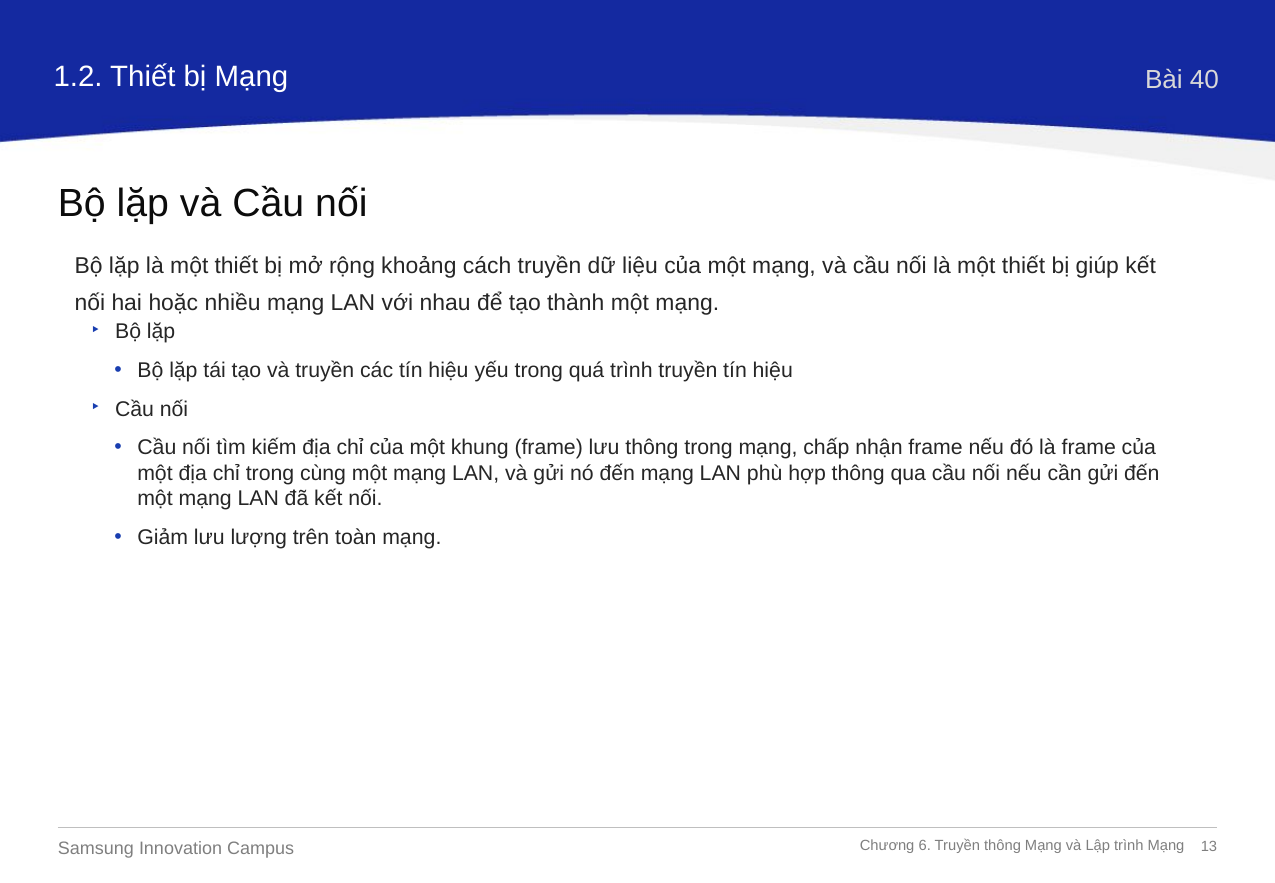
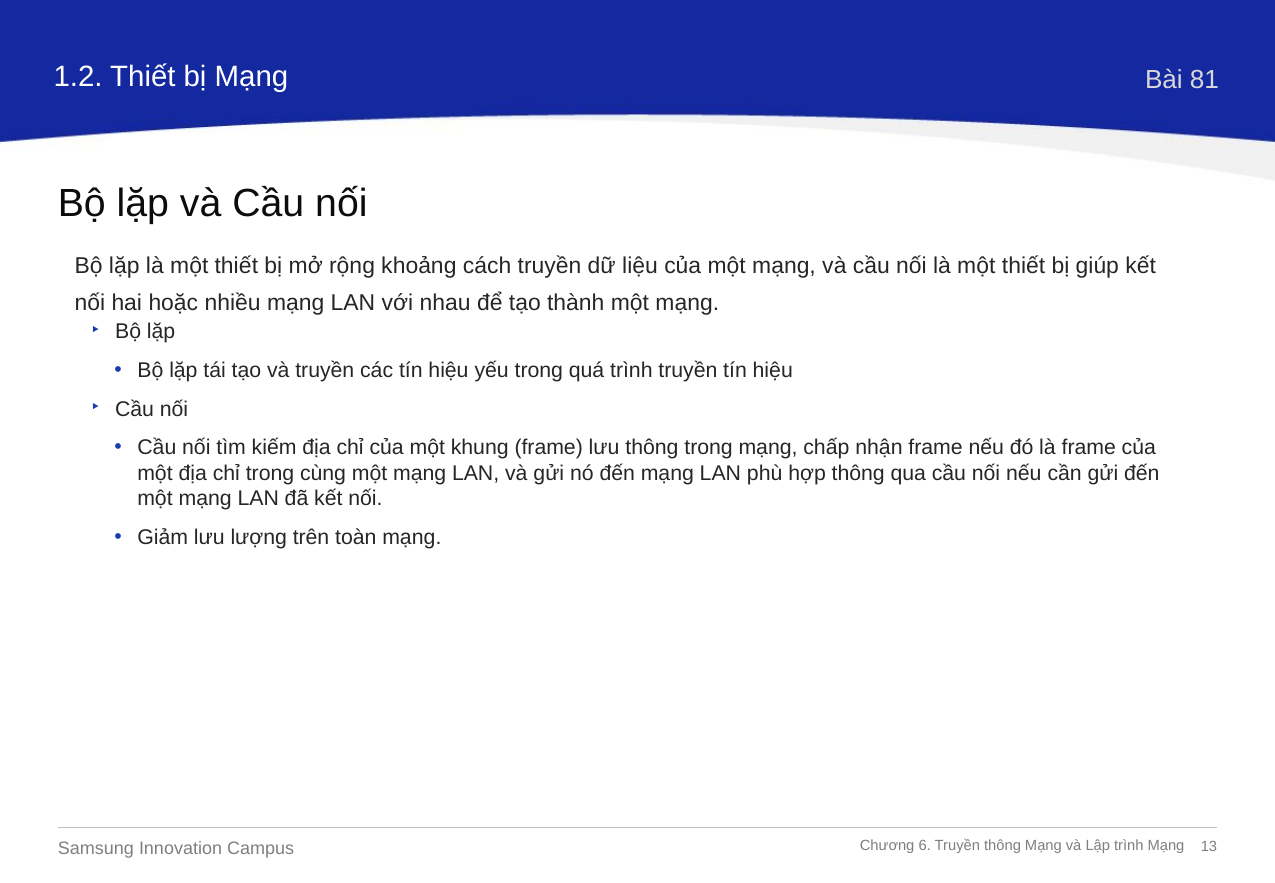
40: 40 -> 81 (1204, 79)
